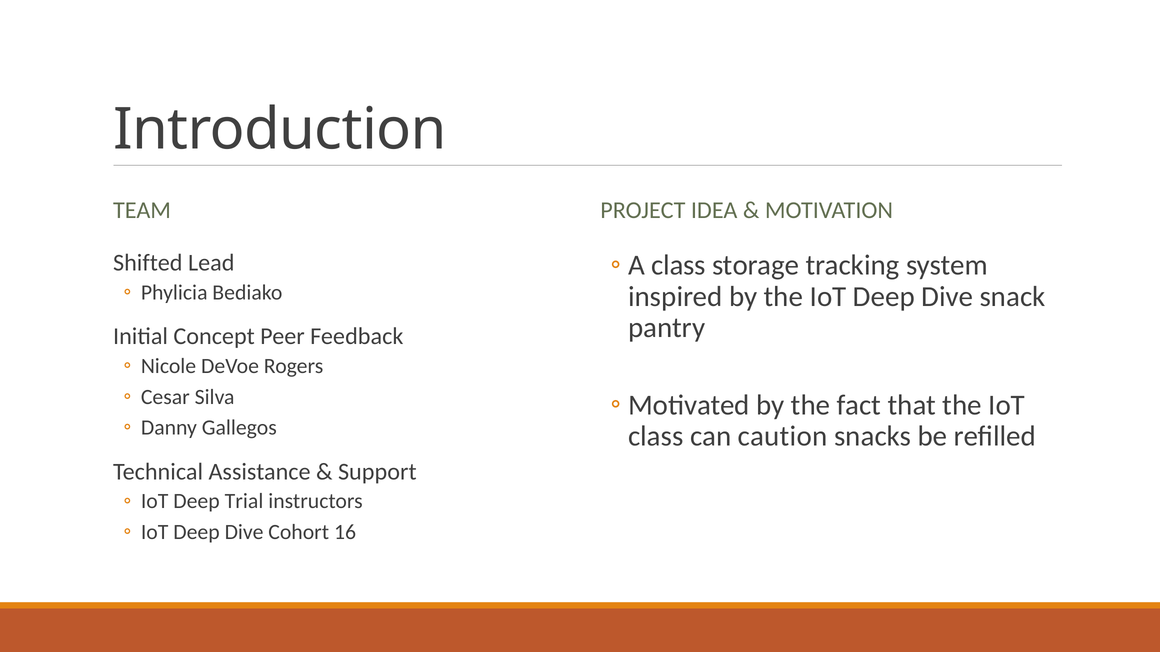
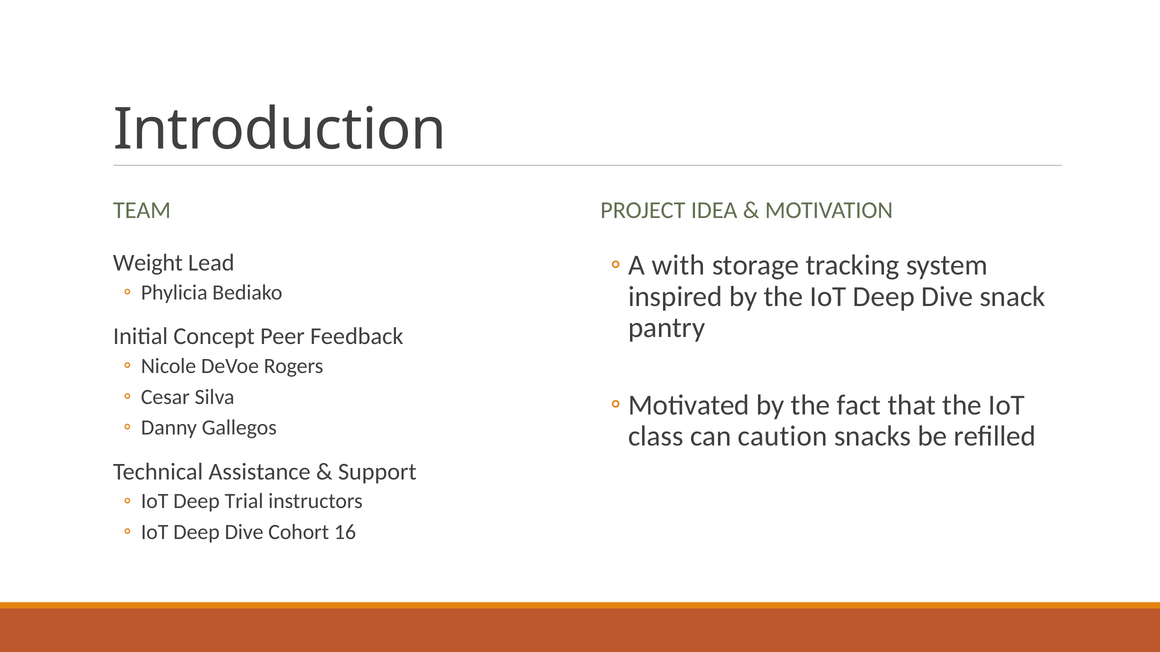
class: class -> with (678, 266)
Shifted: Shifted -> Weight (148, 263)
